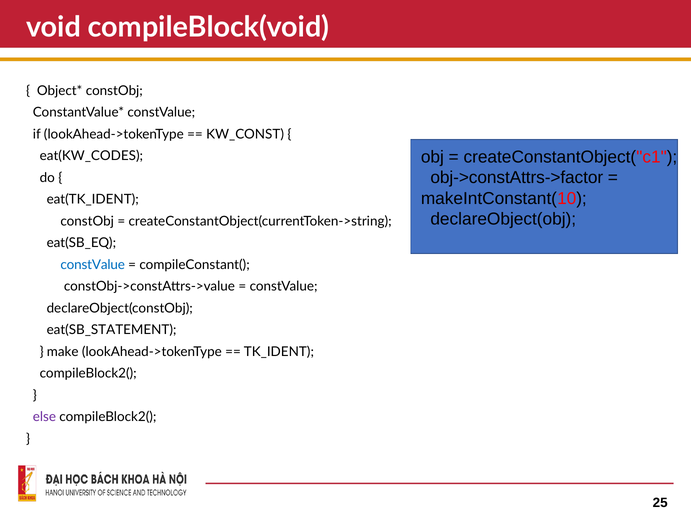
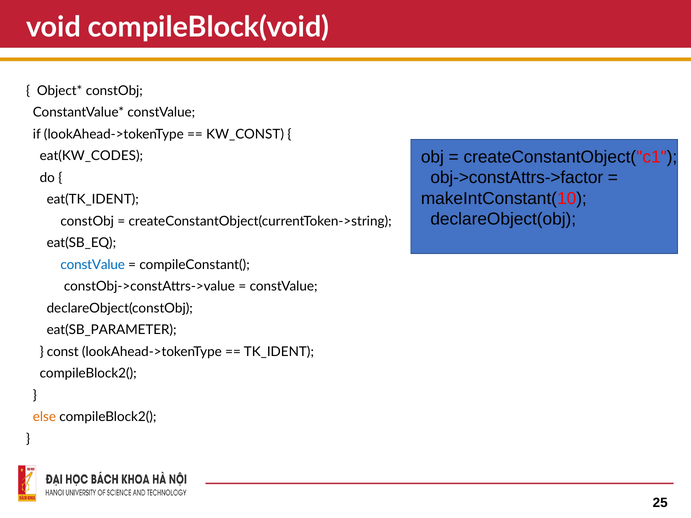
eat(SB_STATEMENT: eat(SB_STATEMENT -> eat(SB_PARAMETER (112, 330)
make: make -> const (63, 352)
else colour: purple -> orange (44, 417)
